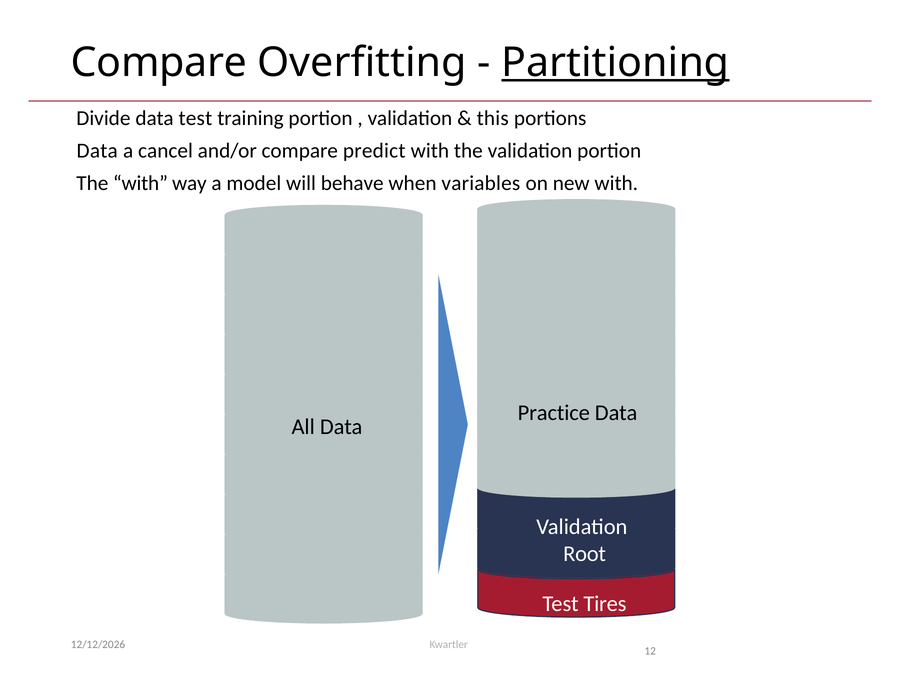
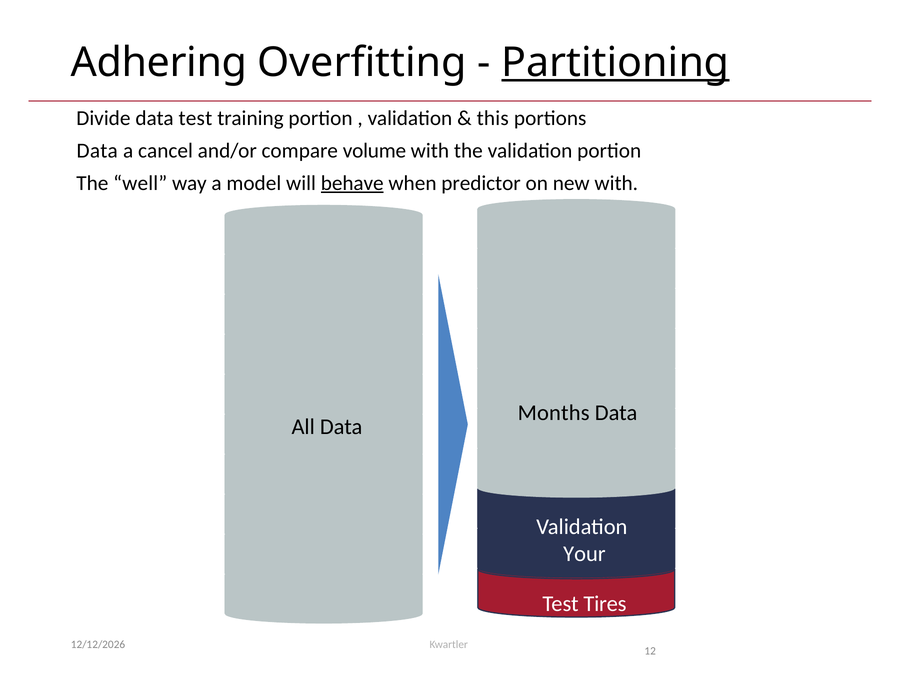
Compare: Compare -> Adhering (159, 62)
predict: predict -> volume (374, 151)
The with: with -> well (140, 183)
behave underline: none -> present (352, 183)
variables: variables -> predictor (481, 183)
Practice: Practice -> Months (554, 413)
Root: Root -> Your (584, 554)
